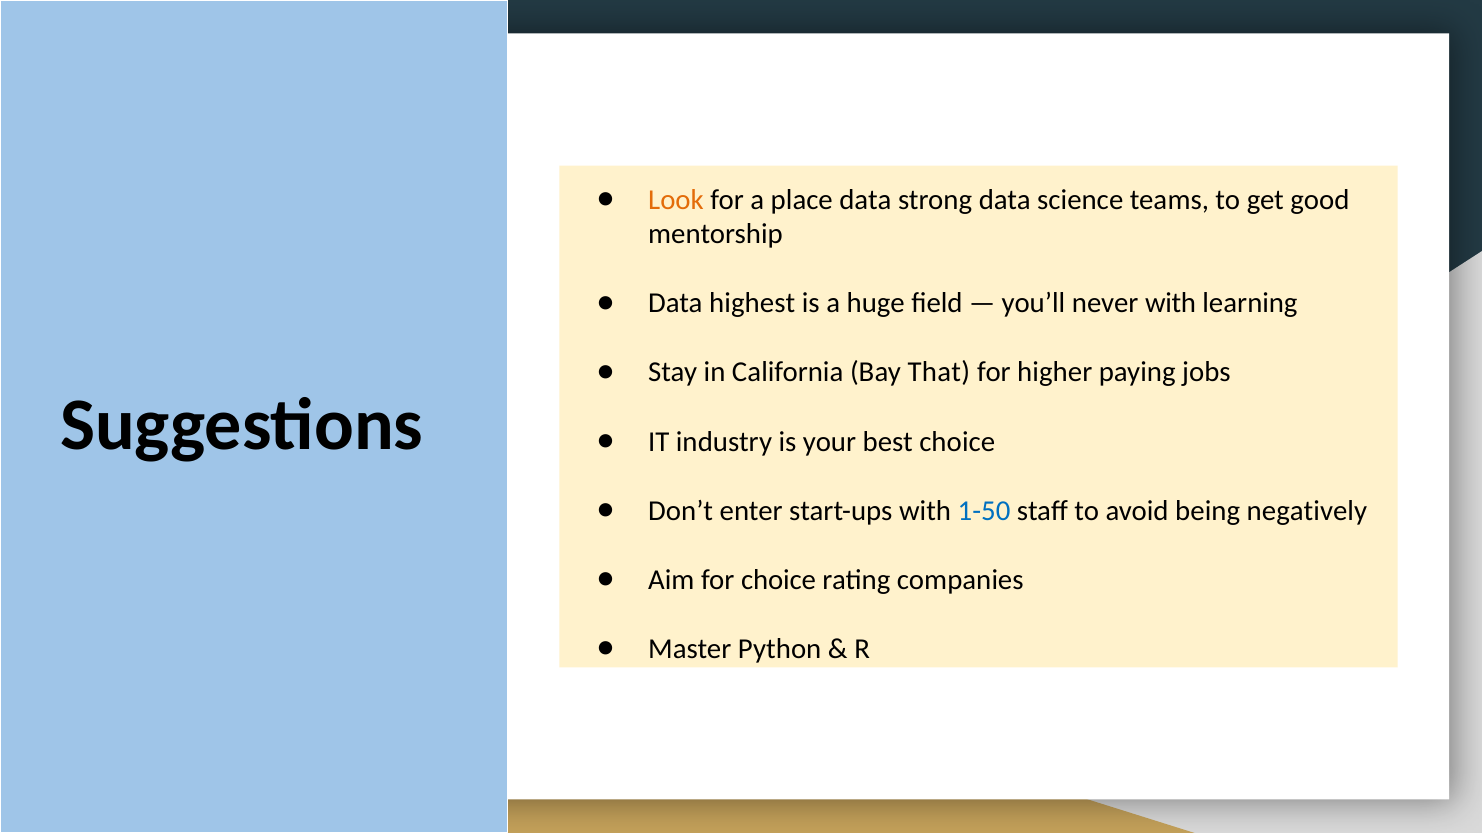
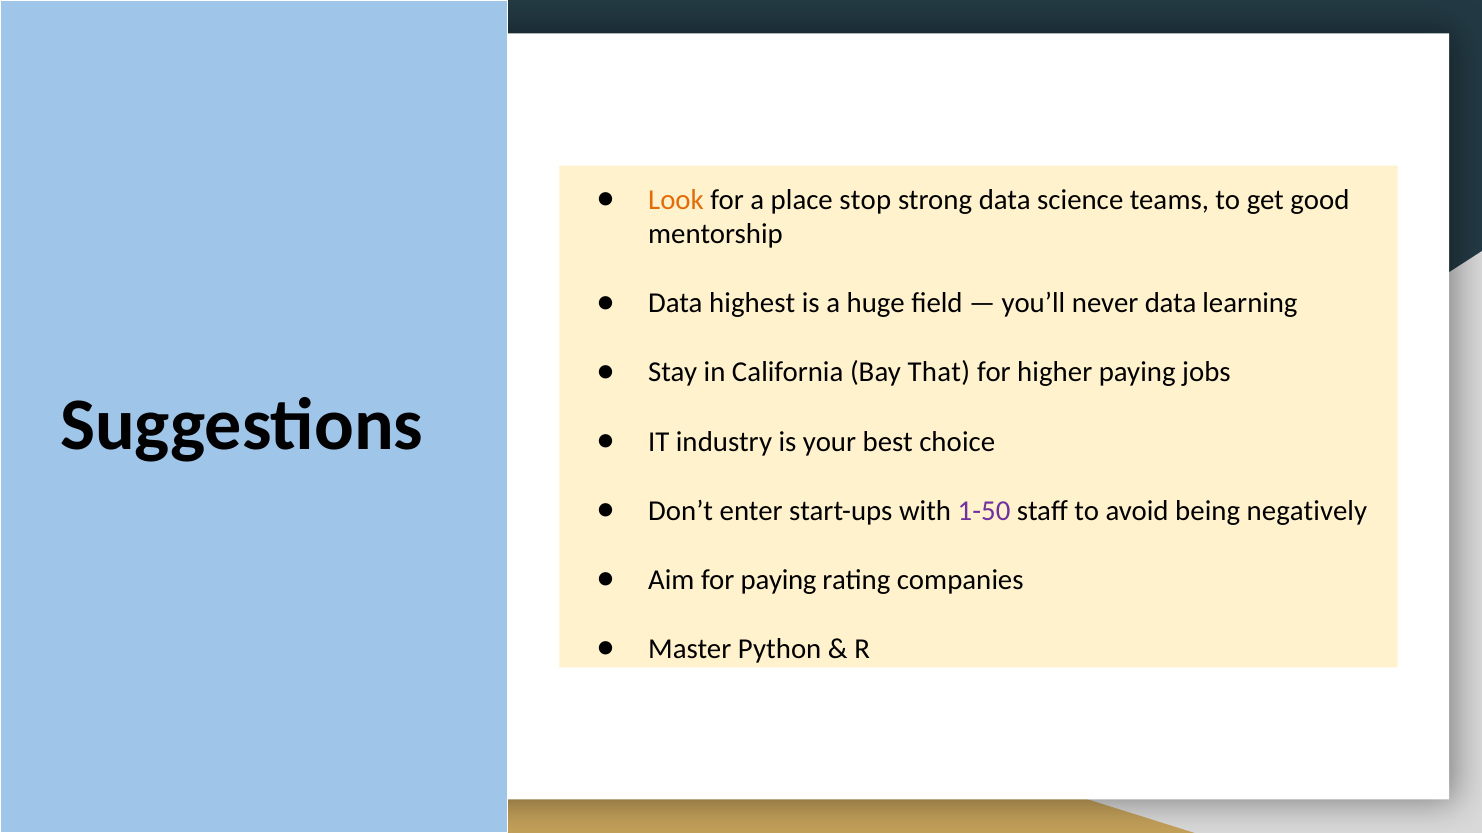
place data: data -> stop (865, 200)
never with: with -> data (1171, 304)
1-50 colour: blue -> purple (984, 511)
for choice: choice -> paying (779, 580)
